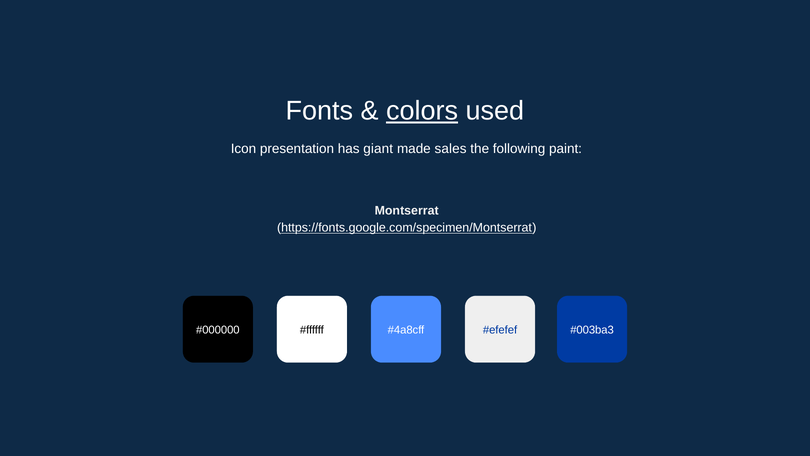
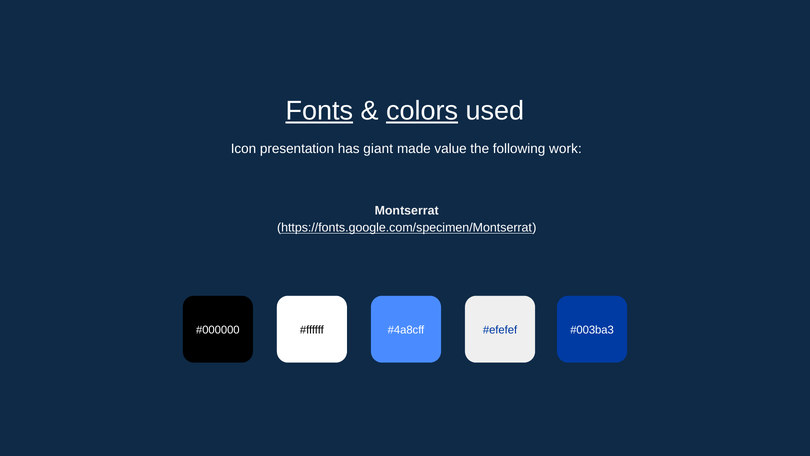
Fonts underline: none -> present (319, 111)
sales: sales -> value (451, 149)
paint: paint -> work (565, 149)
